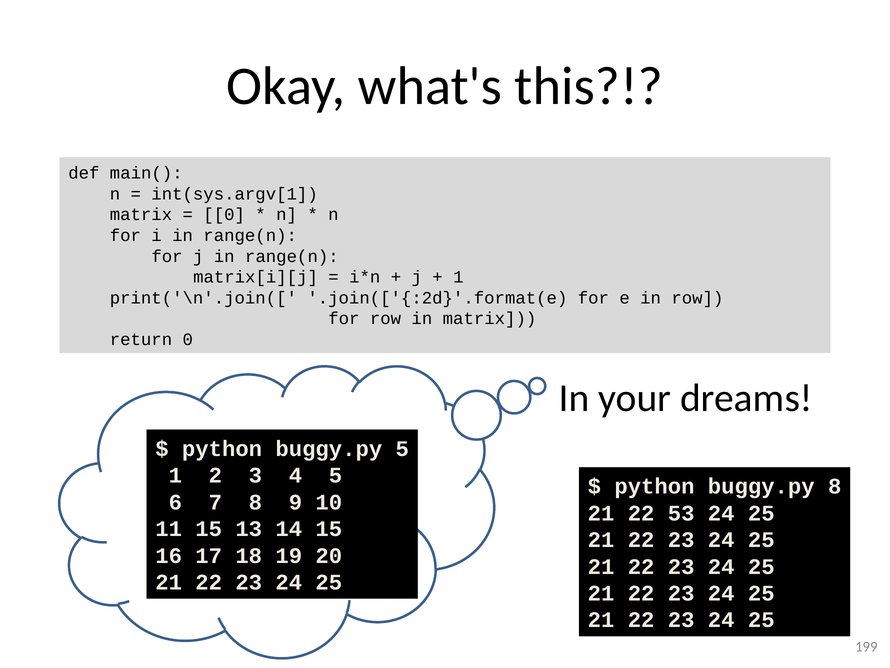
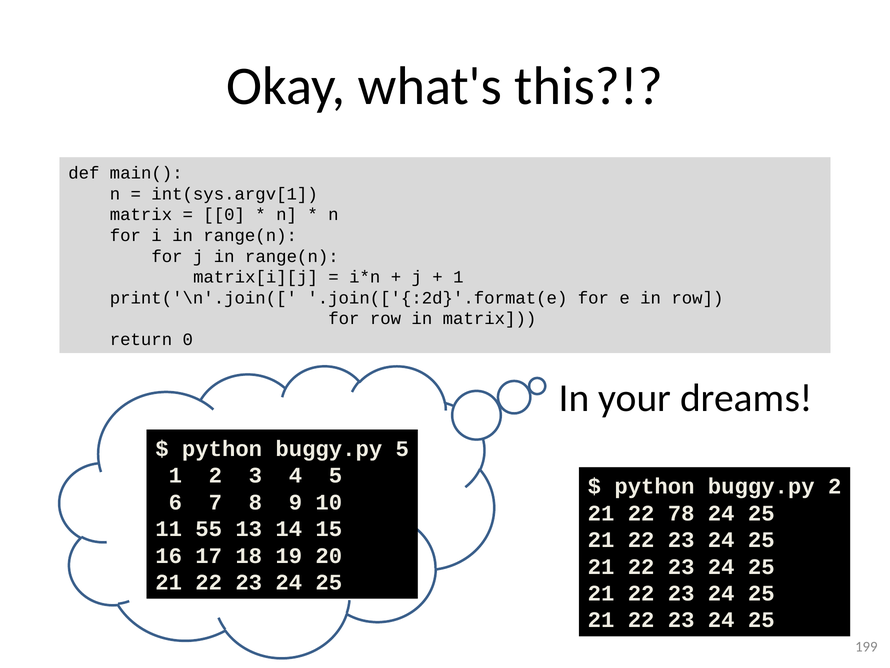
buggy.py 8: 8 -> 2 (835, 486)
53: 53 -> 78 (681, 513)
11 15: 15 -> 55 (209, 529)
